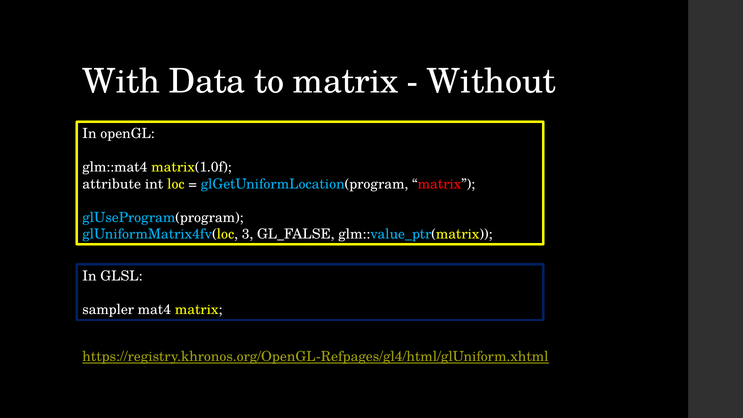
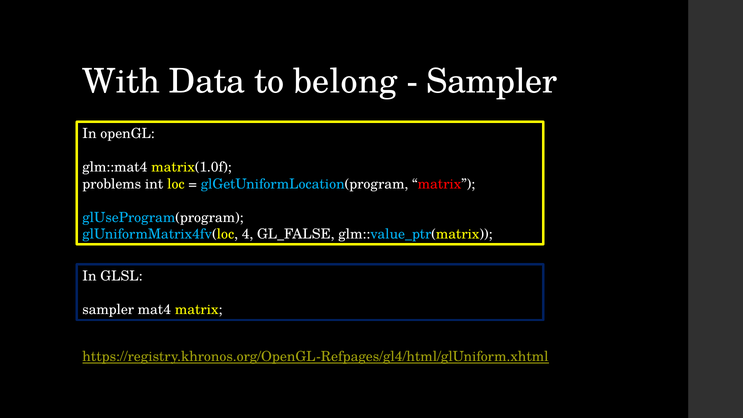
to matrix: matrix -> belong (345, 82)
Without: Without -> Sampler (492, 82)
attribute: attribute -> problems (112, 184)
3: 3 -> 4 (248, 234)
